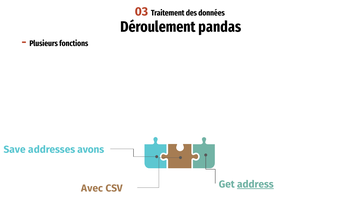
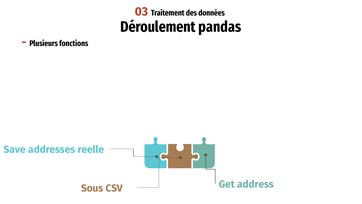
avons: avons -> reelle (91, 149)
address underline: present -> none (255, 184)
Avec: Avec -> Sous (92, 188)
